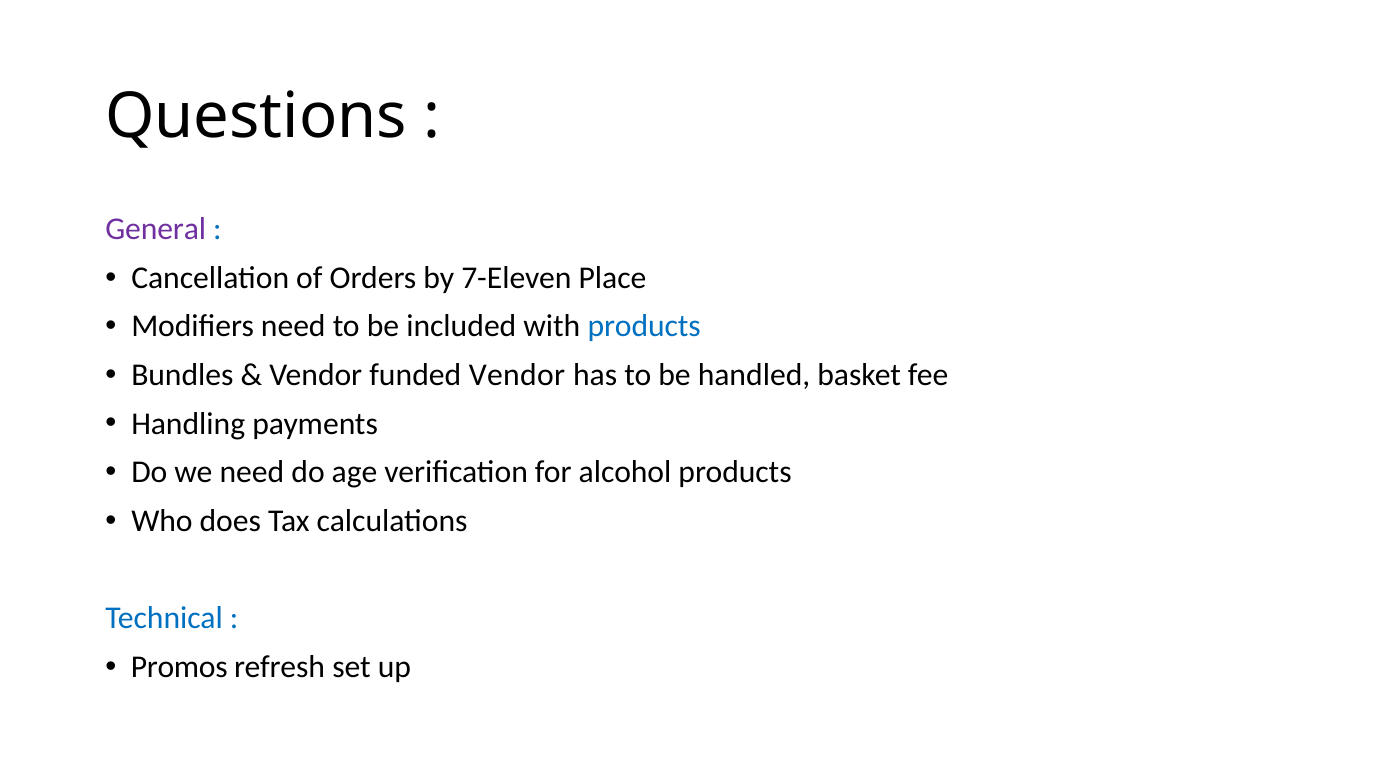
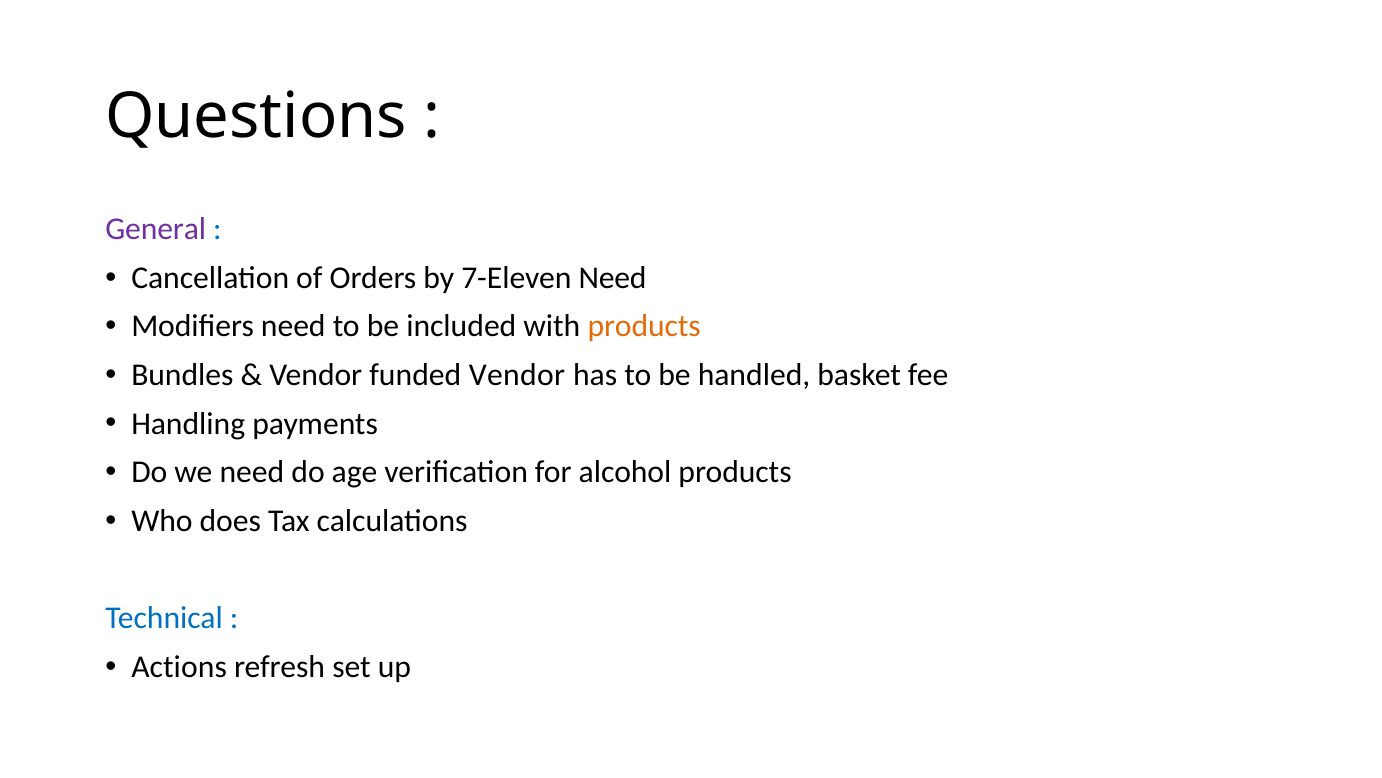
7-Eleven Place: Place -> Need (613, 278)
products colour: blue -> orange (644, 326)
Promos: Promos -> Actions (179, 666)
